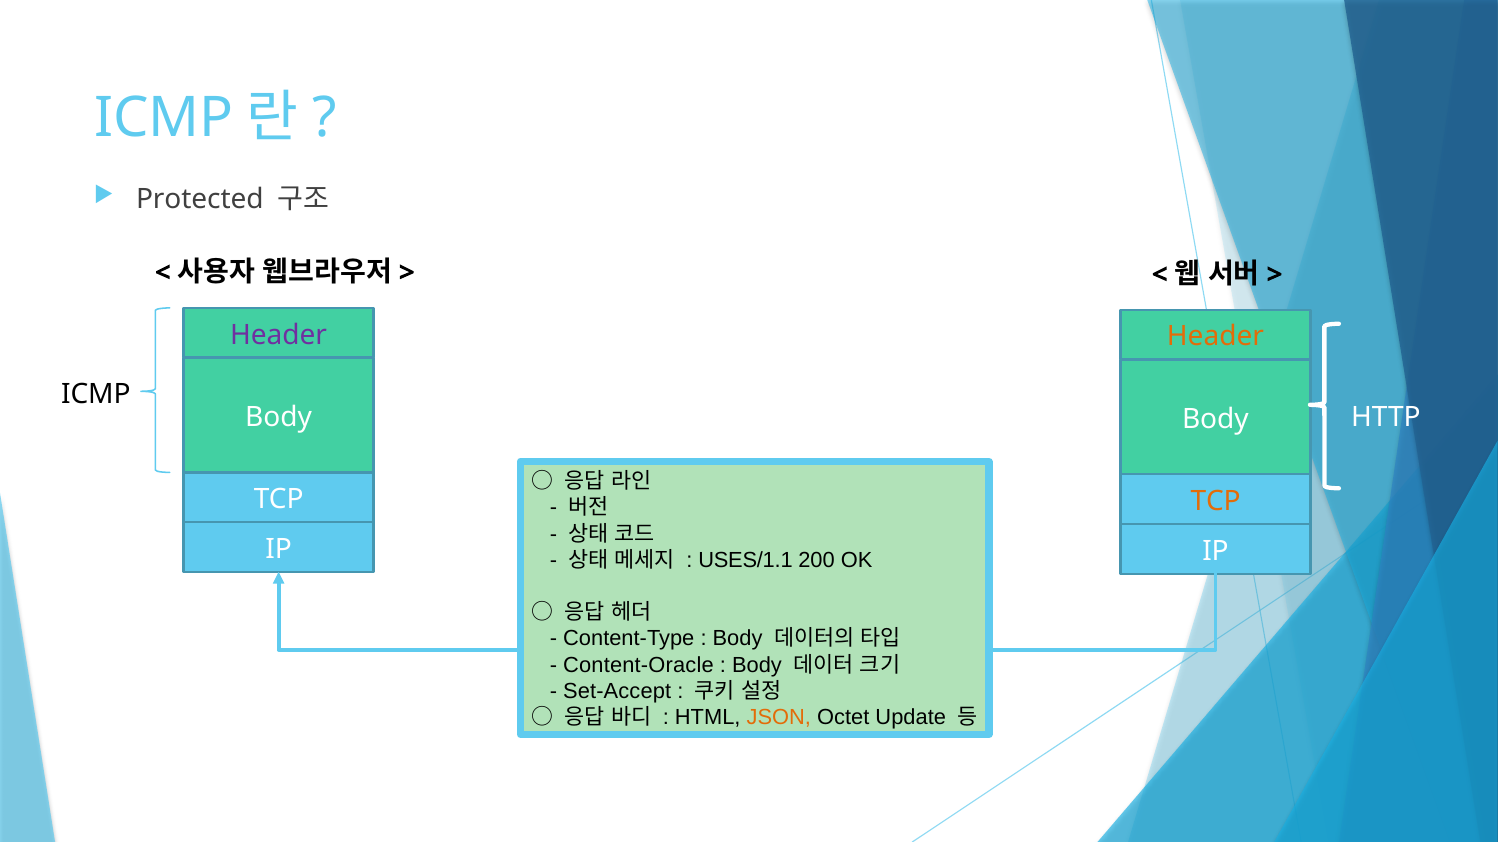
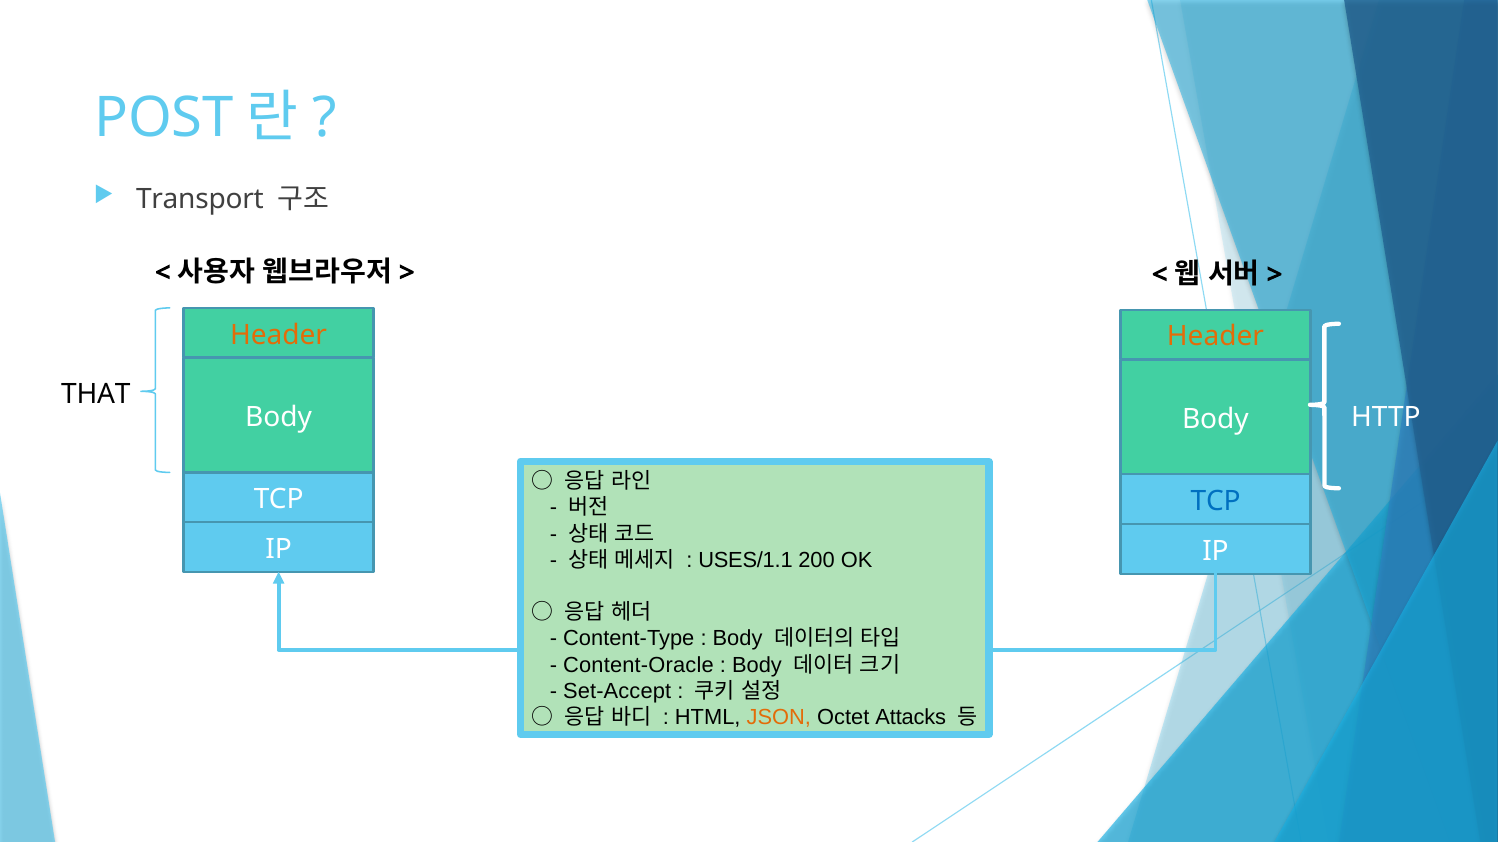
ICMP: ICMP -> POST (164, 118)
Protected: Protected -> Transport (200, 199)
Header colour: purple -> orange (279, 335)
ICMP: ICMP -> THAT (96, 394)
TCP colour: orange -> blue (1216, 502)
Update: Update -> Attacks (911, 718)
